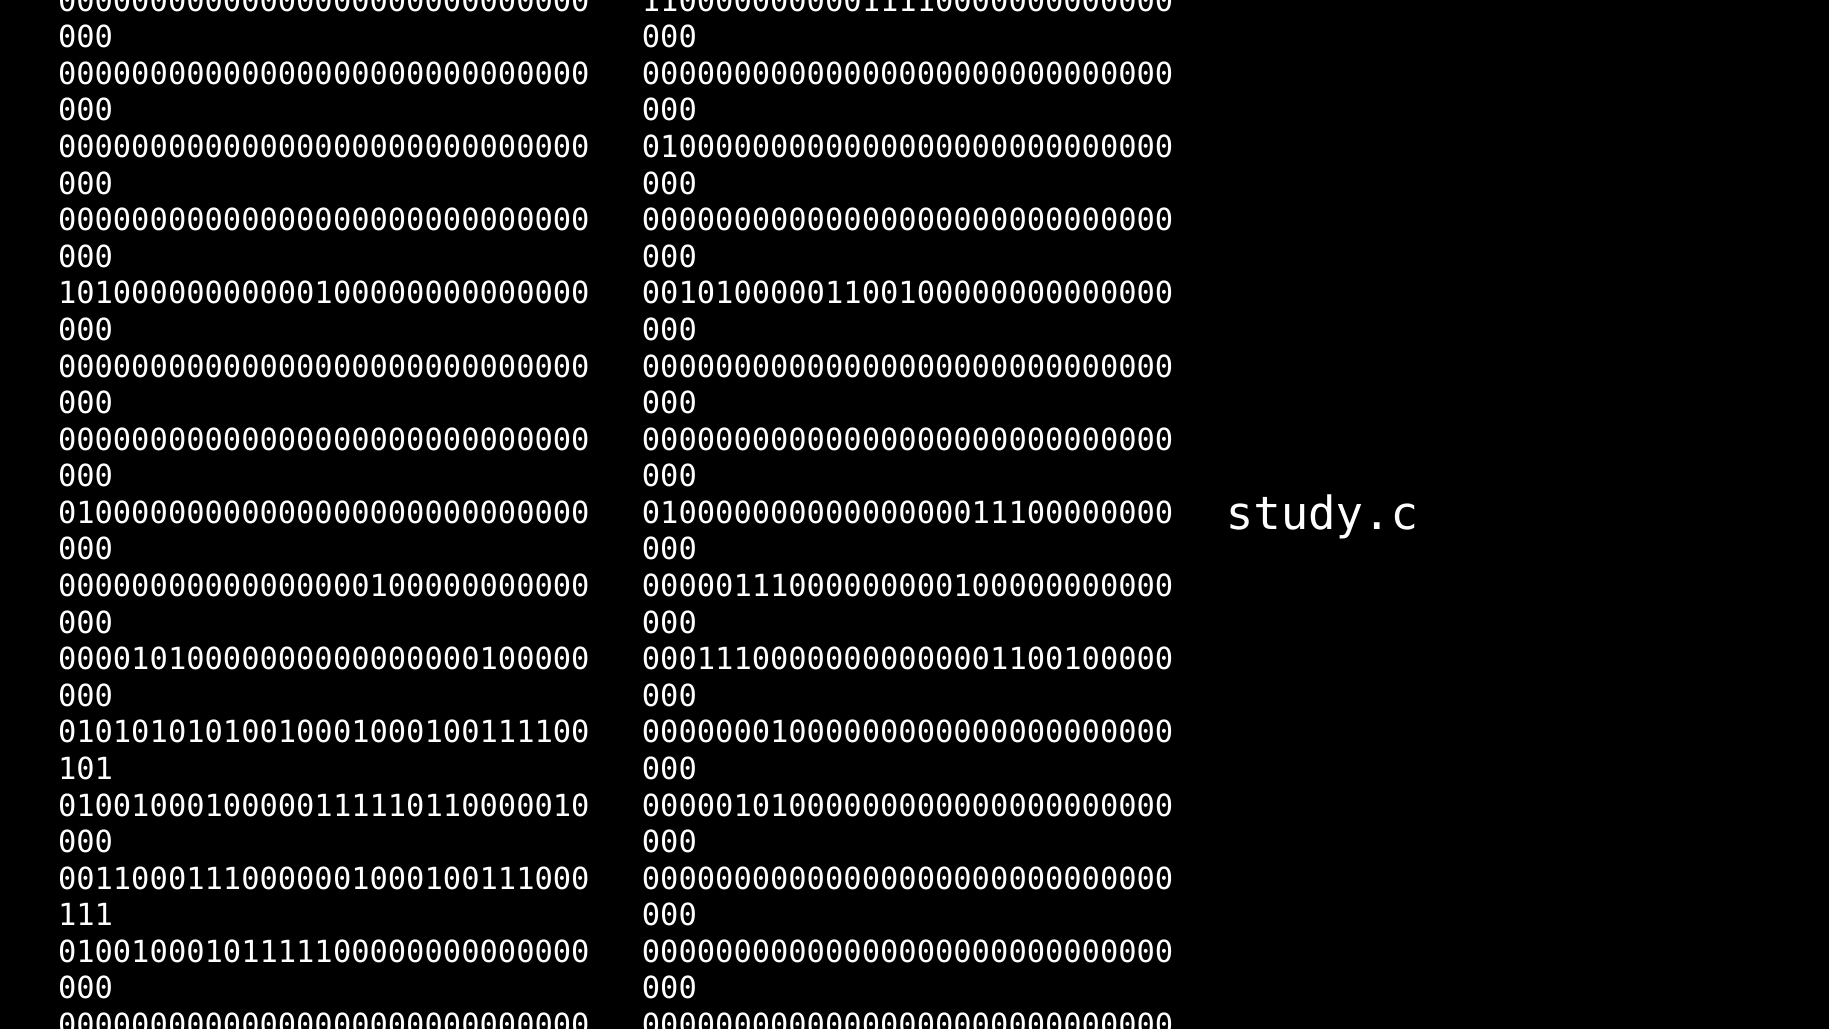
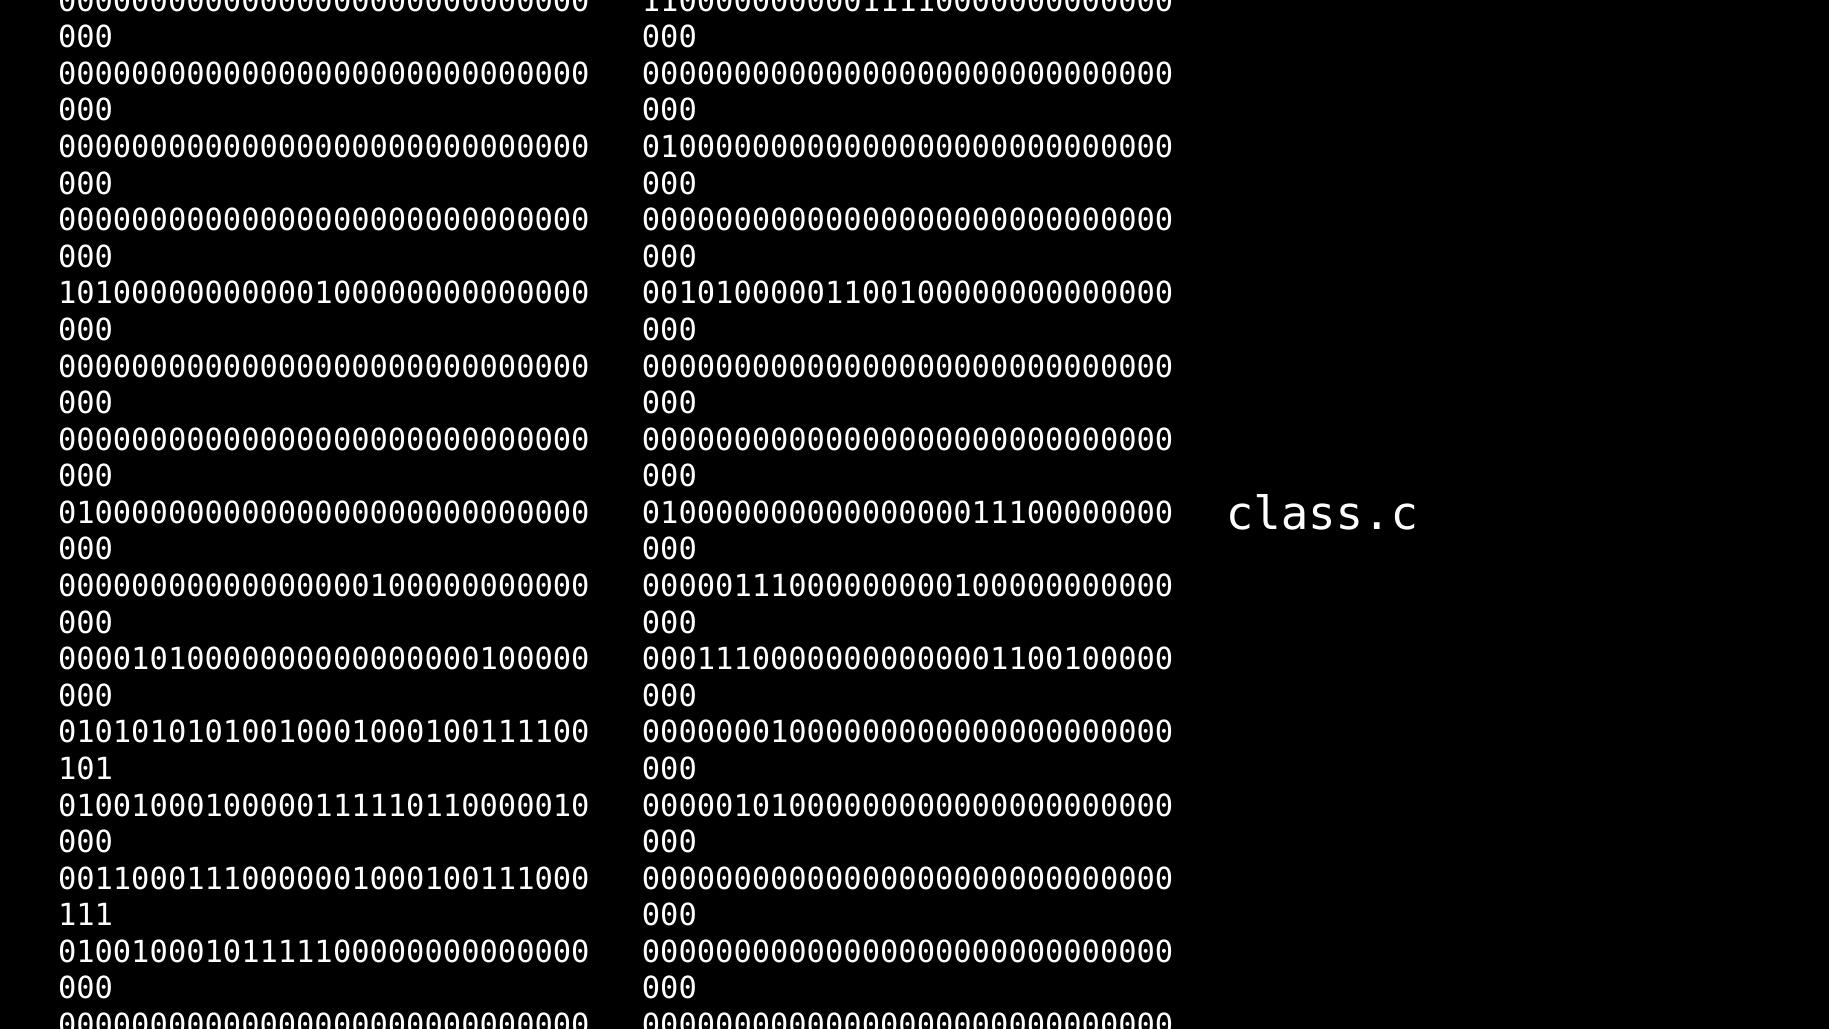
study.c: study.c -> class.c (1322, 514)
